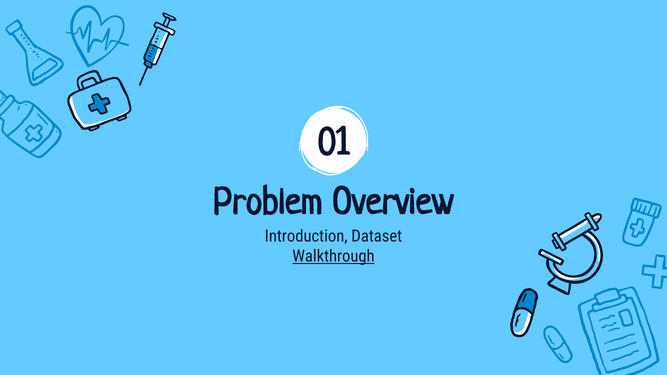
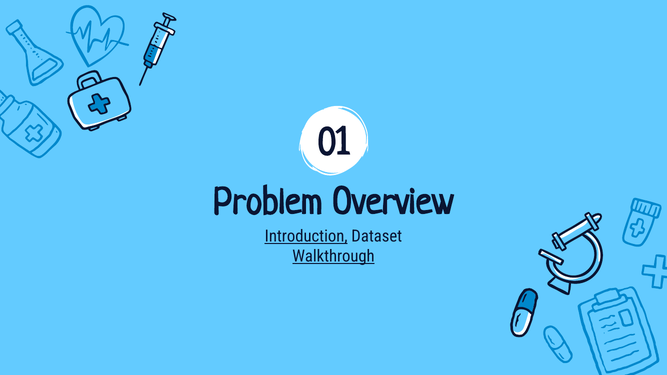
Introduction underline: none -> present (306, 236)
